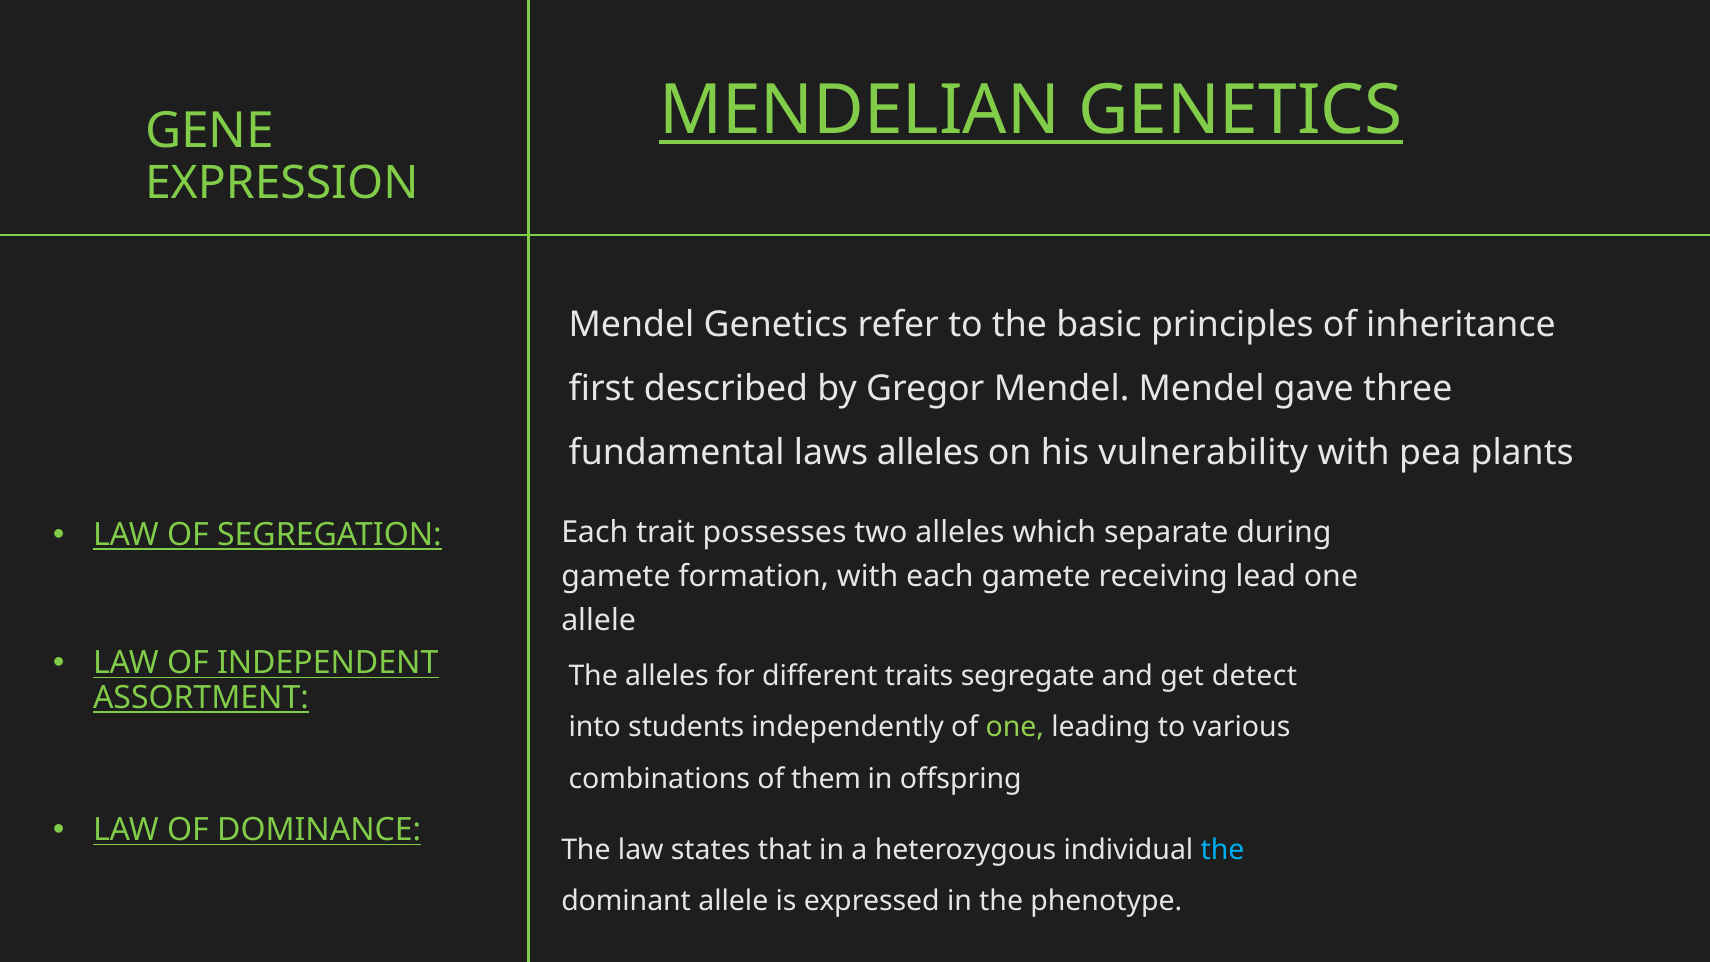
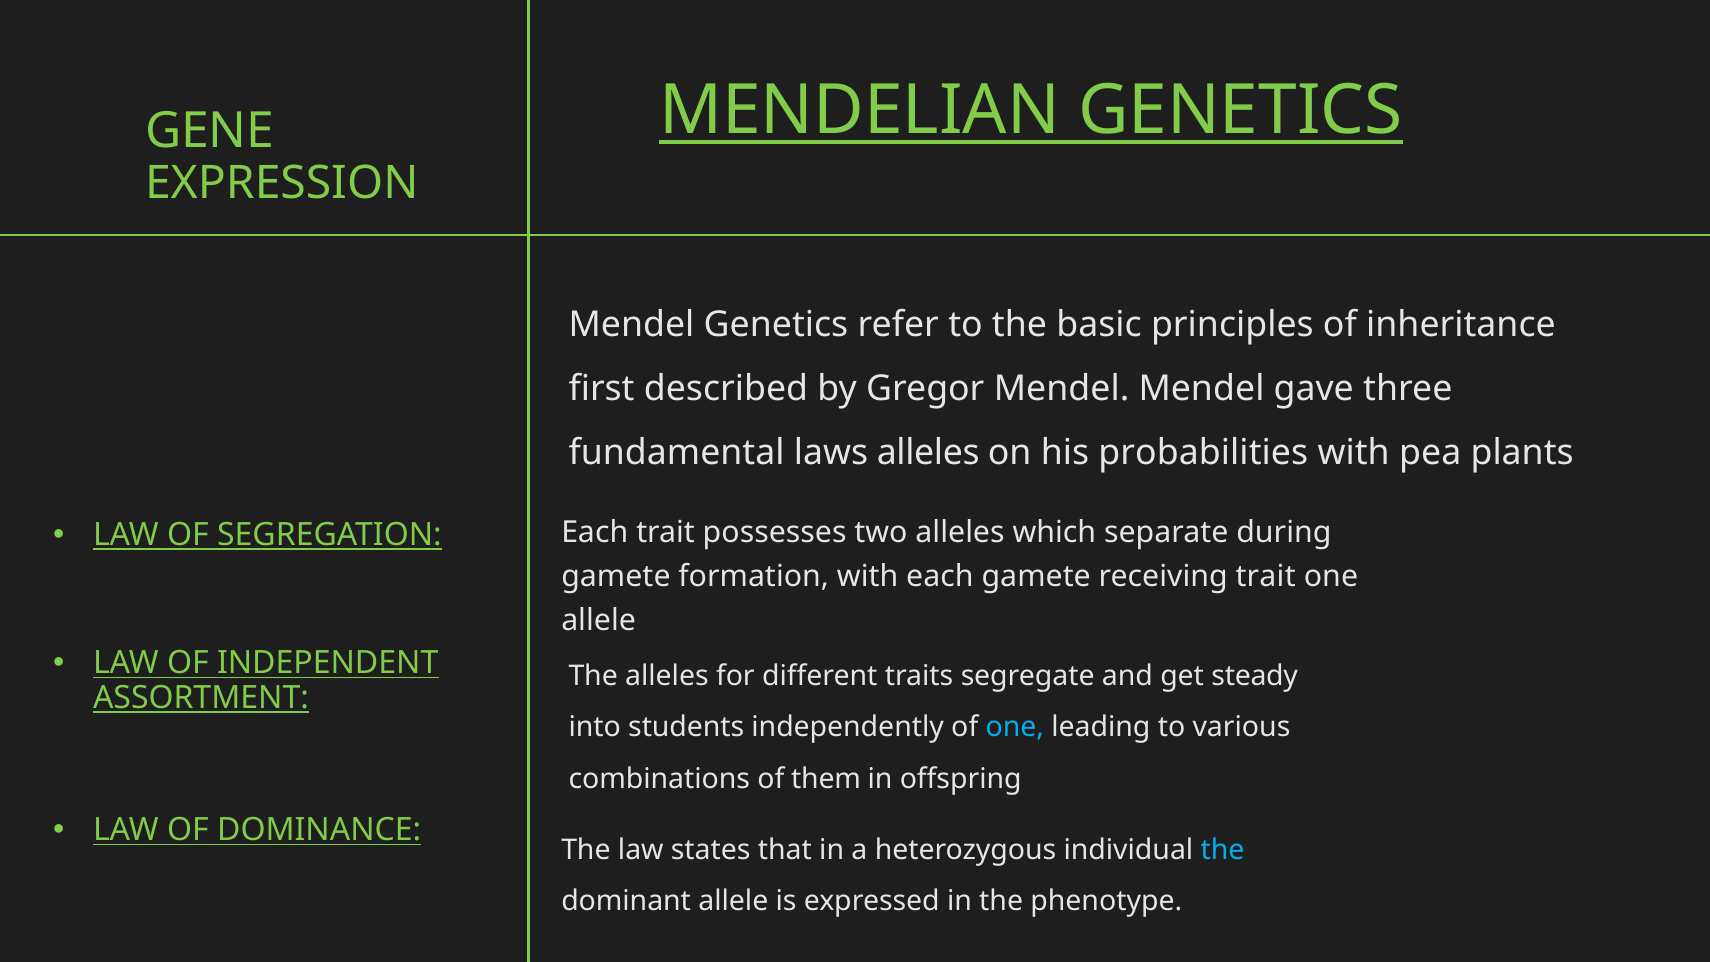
vulnerability: vulnerability -> probabilities (1203, 453)
receiving lead: lead -> trait (1266, 576)
detect: detect -> steady (1255, 676)
one colour: light green -> light blue (1015, 727)
